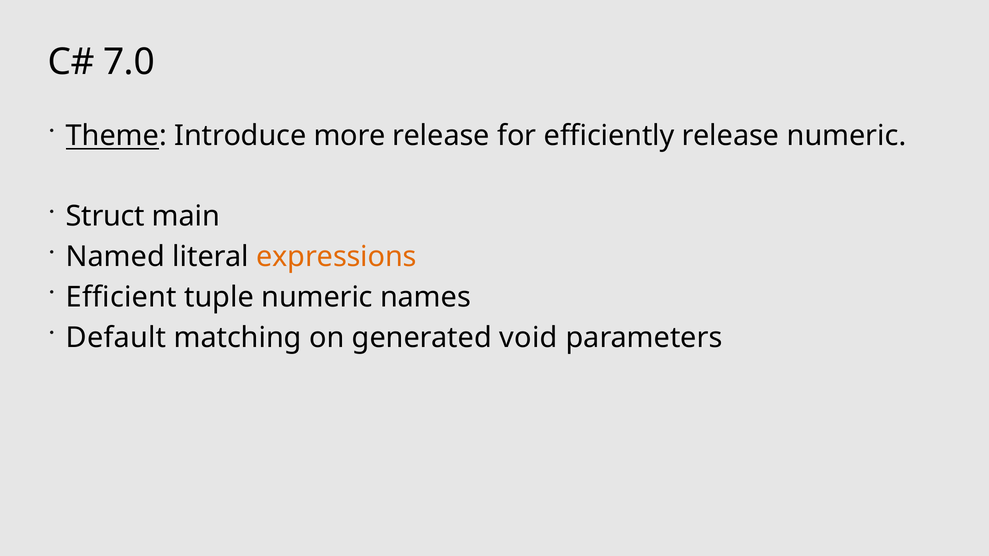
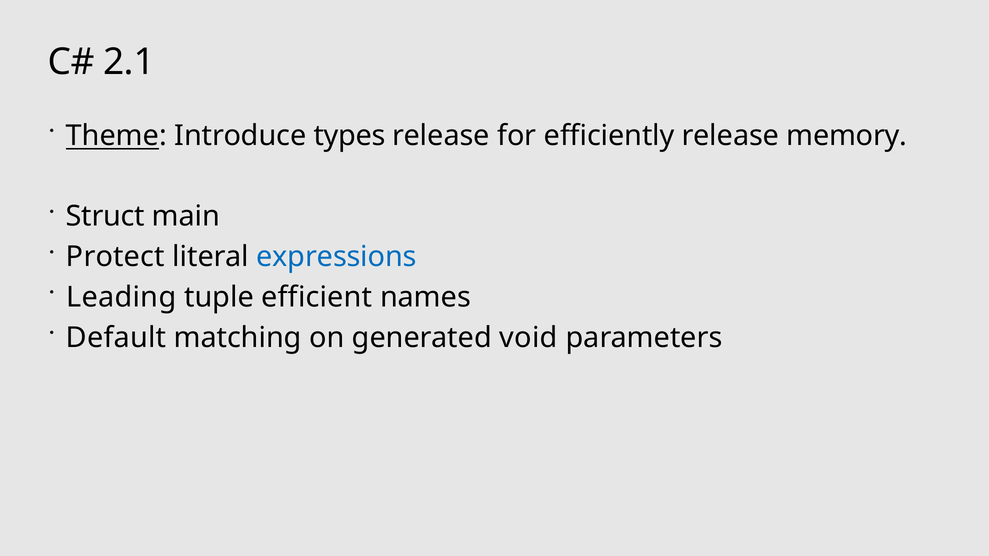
7.0: 7.0 -> 2.1 (129, 62)
more: more -> types (350, 136)
release numeric: numeric -> memory (847, 136)
Named: Named -> Protect (115, 257)
expressions colour: orange -> blue (336, 257)
Efficient: Efficient -> Leading (121, 297)
tuple numeric: numeric -> efficient (317, 297)
